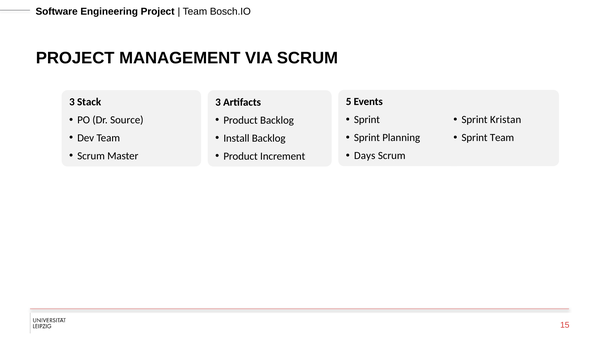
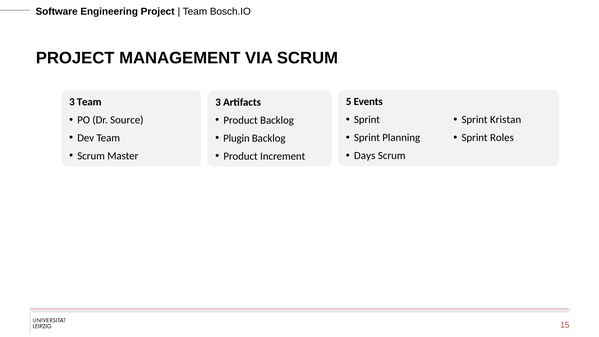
3 Stack: Stack -> Team (89, 102)
Sprint Team: Team -> Roles (502, 138)
Install: Install -> Plugin (236, 138)
